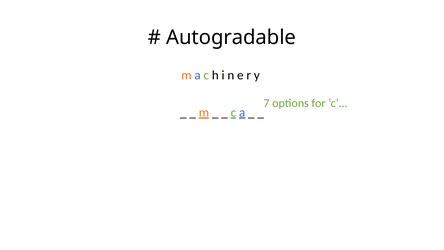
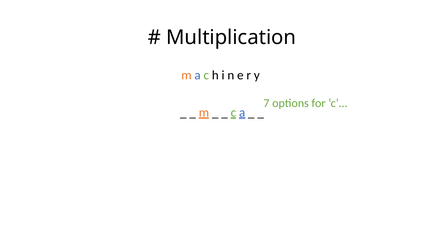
Autogradable: Autogradable -> Multiplication (231, 37)
